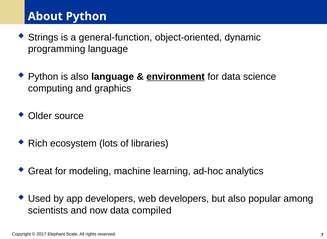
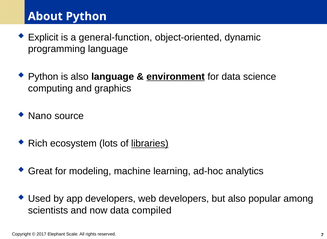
Strings: Strings -> Explicit (43, 37)
Older: Older -> Nano (40, 116)
libraries underline: none -> present (150, 144)
